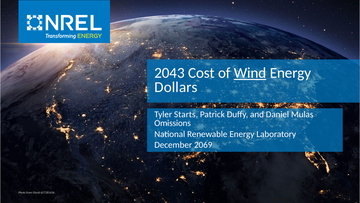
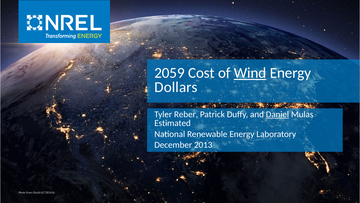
2043: 2043 -> 2059 (169, 73)
Starts: Starts -> Reber (186, 114)
Daniel underline: none -> present (277, 114)
Omissions: Omissions -> Estimated (173, 123)
2069: 2069 -> 2013 (203, 145)
